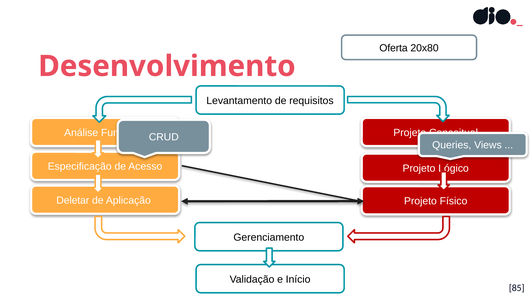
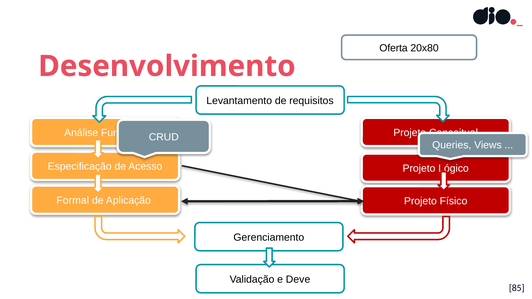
Deletar: Deletar -> Formal (73, 201)
Início: Início -> Deve (298, 280)
